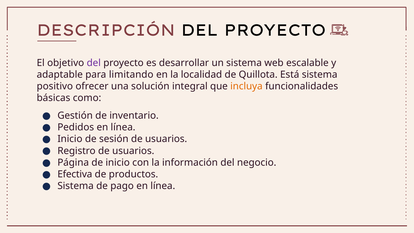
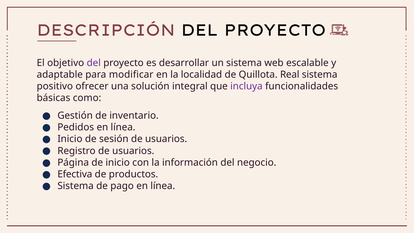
limitando: limitando -> modificar (131, 75)
Está: Está -> Real (290, 75)
incluya colour: orange -> purple (246, 86)
